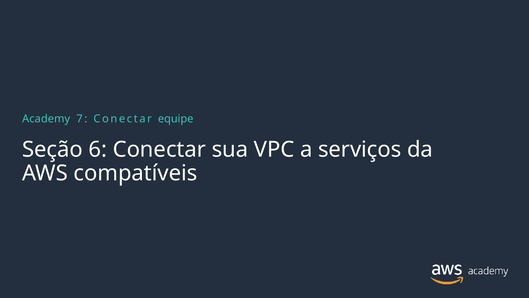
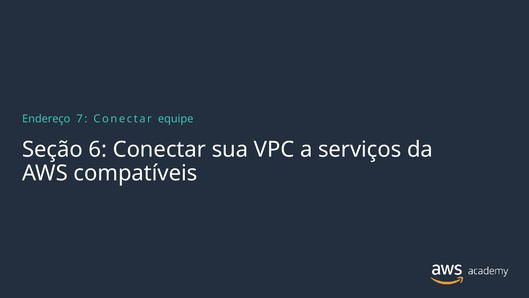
Academy: Academy -> Endereço (46, 119)
